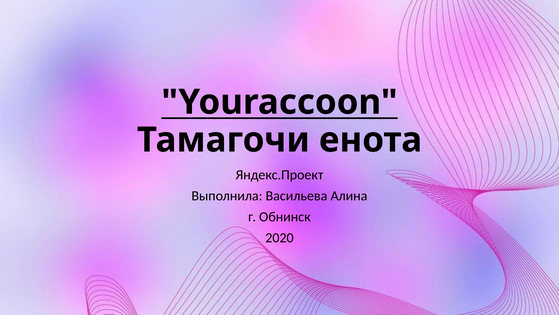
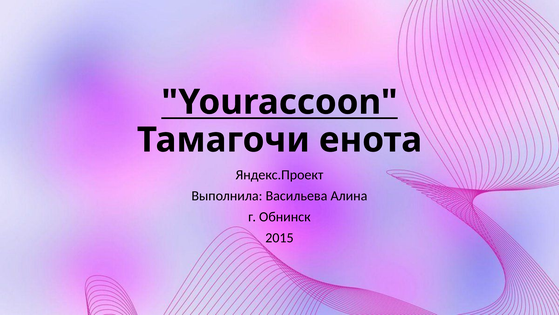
2020: 2020 -> 2015 (279, 237)
